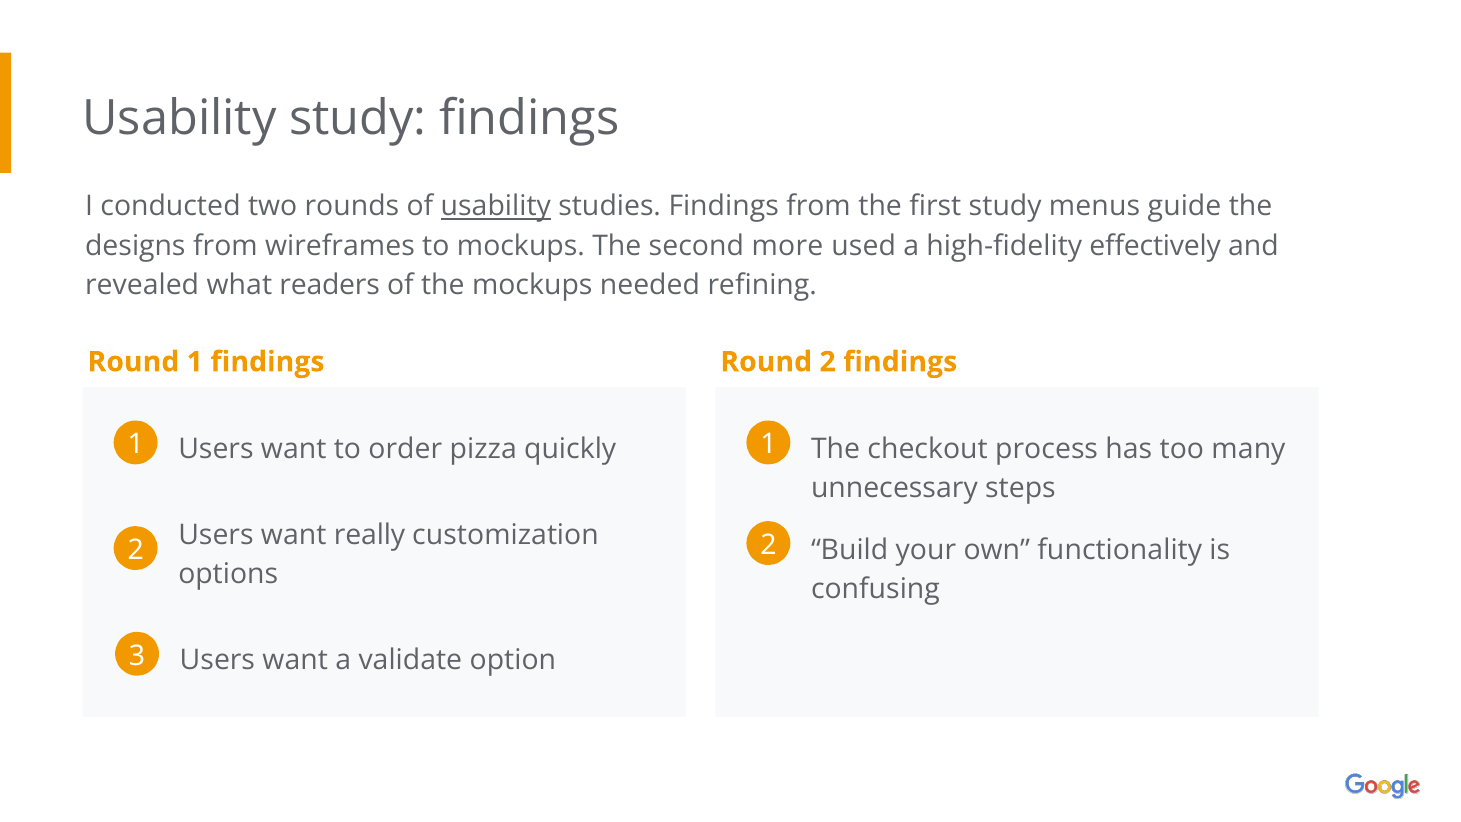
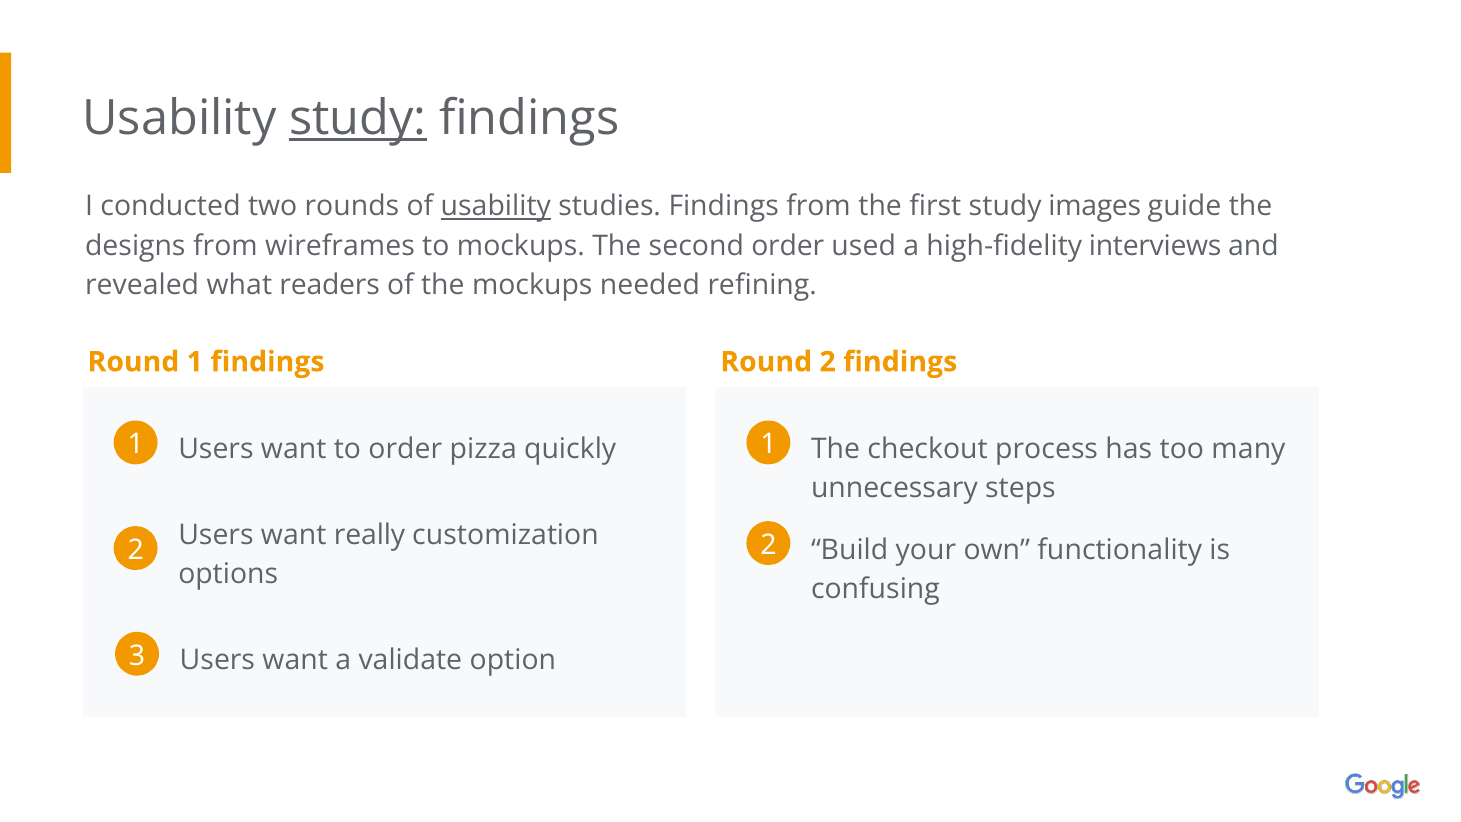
study underline: none -> present (358, 119)
menus: menus -> images (1095, 207)
second more: more -> order (788, 246)
effectively: effectively -> interviews (1155, 246)
